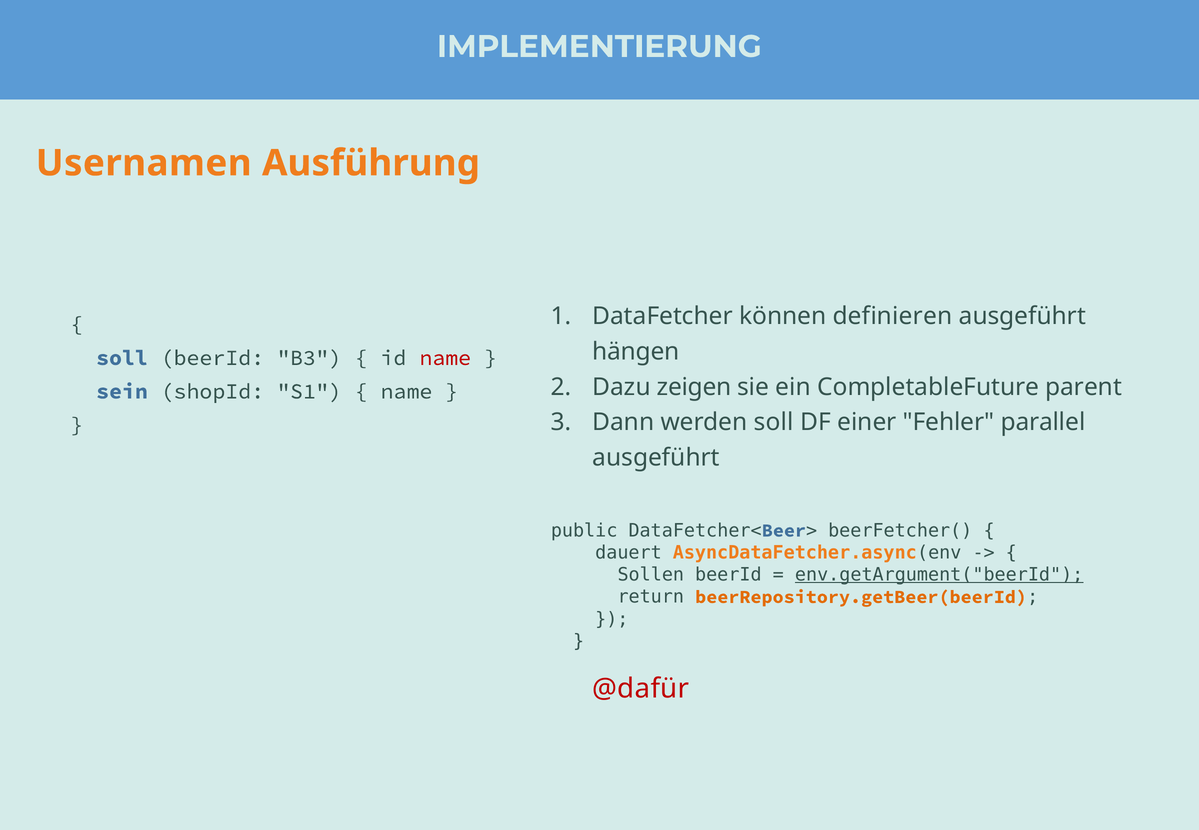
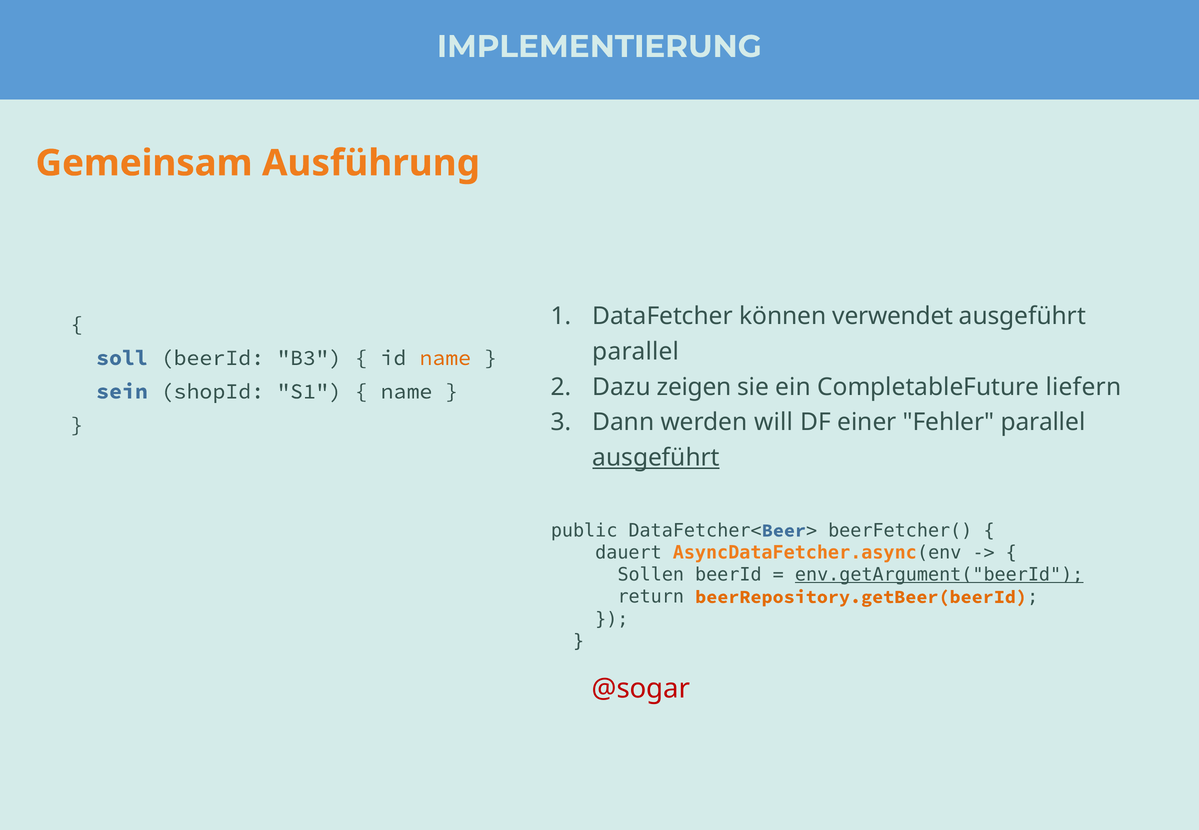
Usernamen: Usernamen -> Gemeinsam (144, 163)
definieren: definieren -> verwendet (893, 316)
hängen: hängen -> parallel (636, 352)
name colour: red -> orange (445, 358)
parent: parent -> liefern (1083, 387)
werden soll: soll -> will (774, 422)
ausgeführt underline: none -> present (656, 458)
@dafür: @dafür -> @sogar (641, 689)
